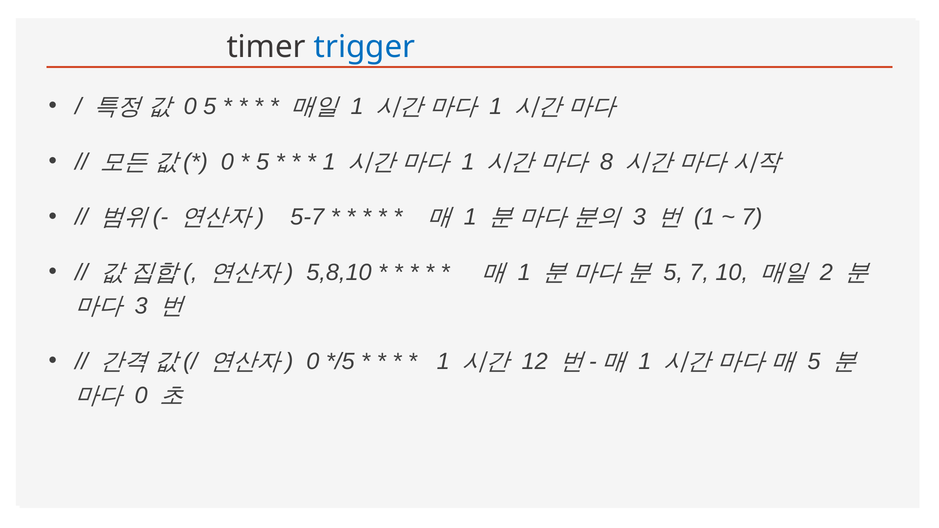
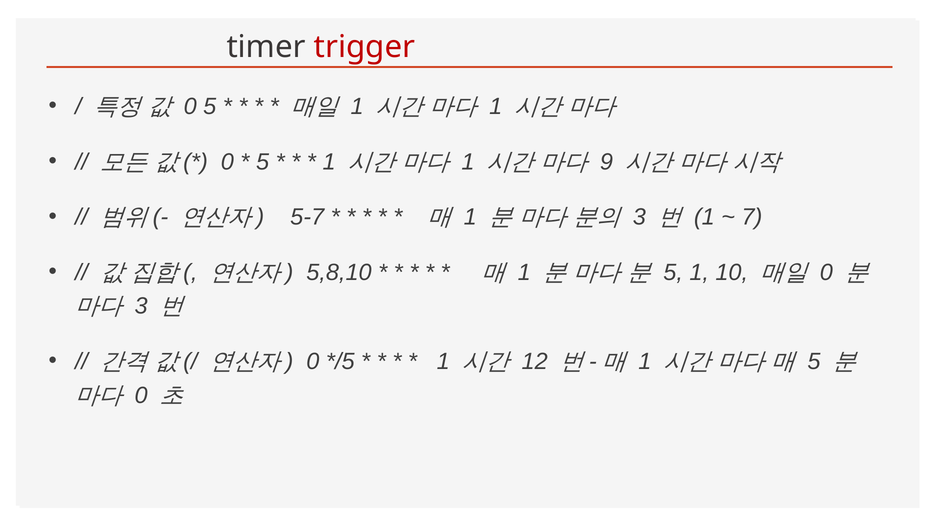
trigger colour: blue -> red (365, 47)
8: 8 -> 9 (607, 162)
5 7: 7 -> 1 (699, 273)
2: 2 -> 0 (826, 273)
